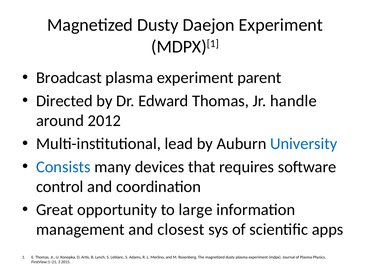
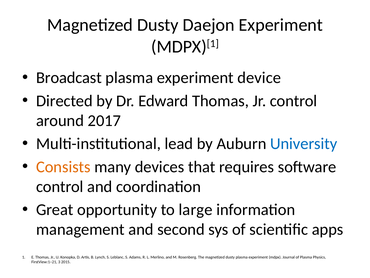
parent: parent -> device (259, 78)
Jr handle: handle -> control (294, 101)
2012: 2012 -> 2017 (104, 120)
Consists colour: blue -> orange (63, 167)
closest: closest -> second (181, 229)
